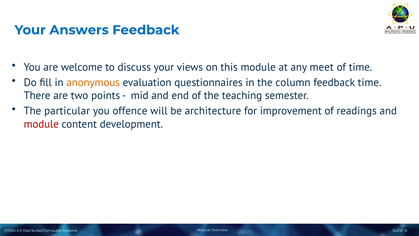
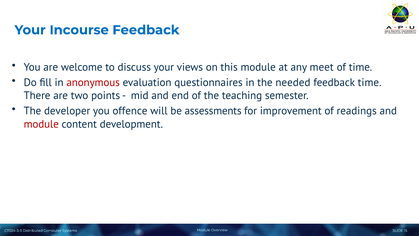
Answers: Answers -> Incourse (79, 30)
anonymous colour: orange -> red (93, 82)
column: column -> needed (293, 82)
particular: particular -> developer (67, 111)
architecture: architecture -> assessments (213, 111)
